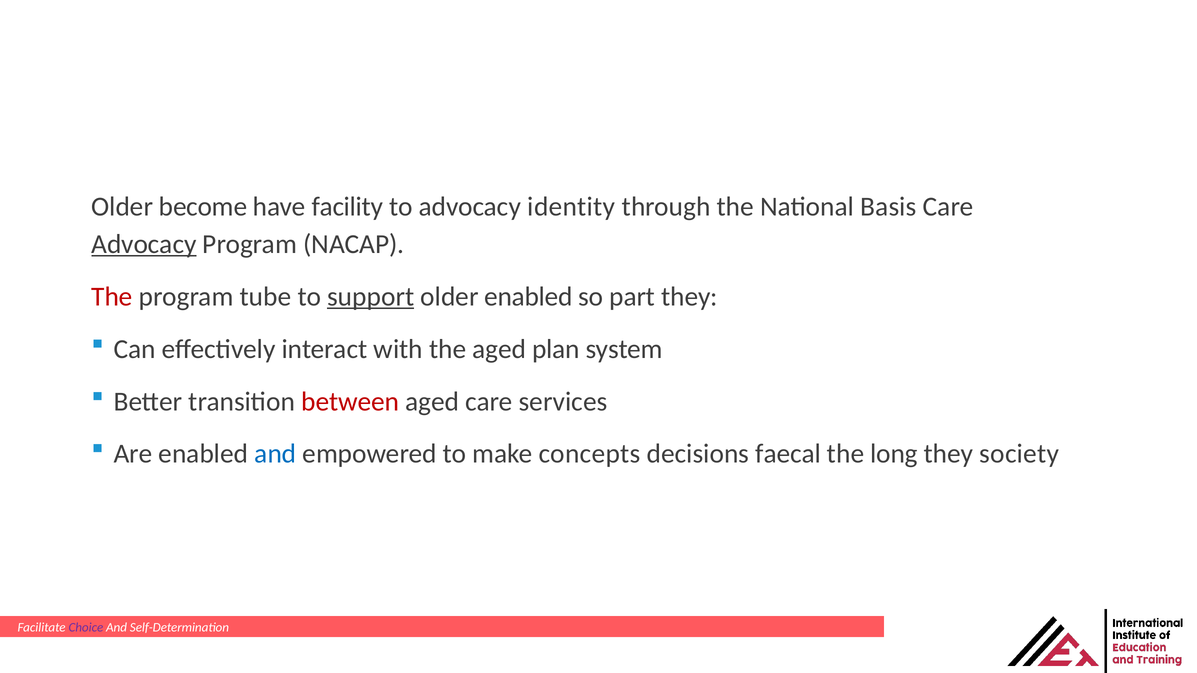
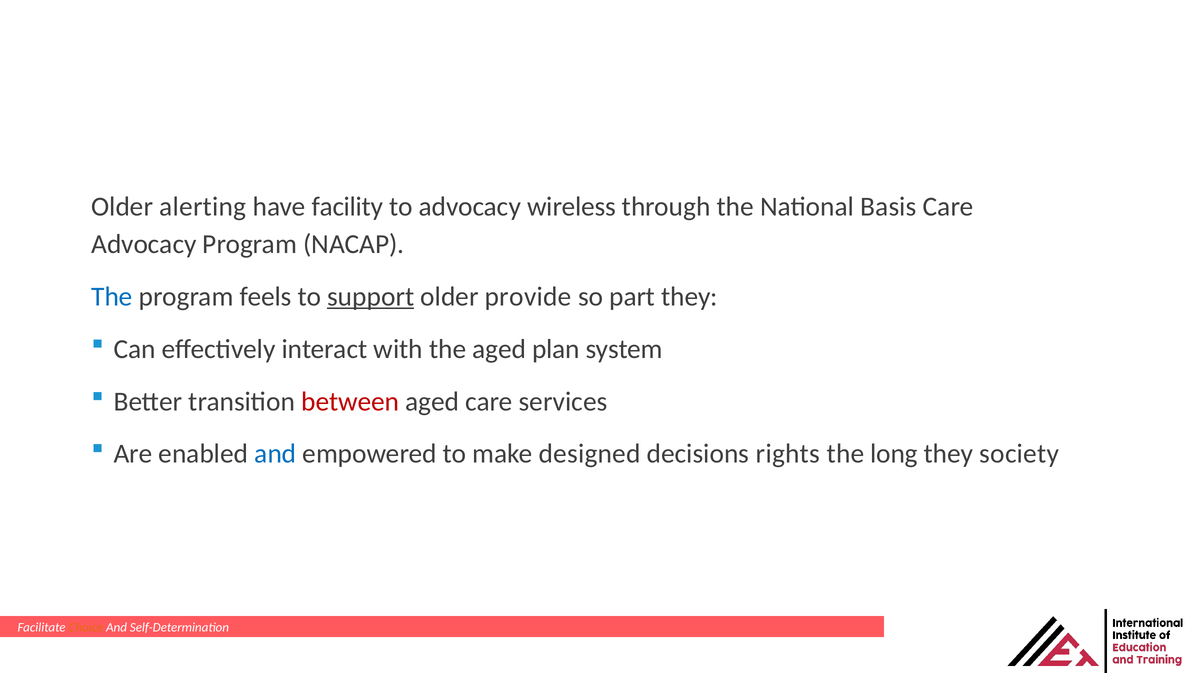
become: become -> alerting (203, 207)
identity: identity -> wireless (572, 207)
Advocacy underline: present -> none (144, 244)
The colour: red -> blue (112, 297)
tube: tube -> feels (266, 297)
older enabled: enabled -> provide (528, 297)
concepts: concepts -> designed (590, 454)
faecal: faecal -> rights (788, 454)
Choice colour: purple -> orange (86, 628)
